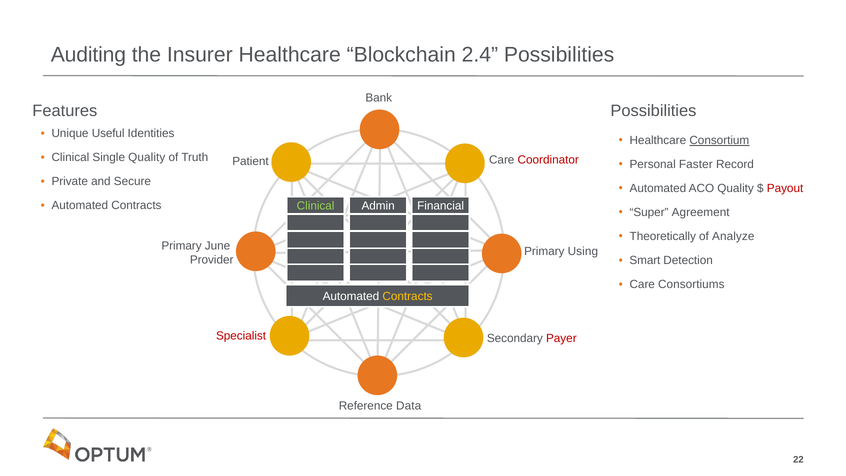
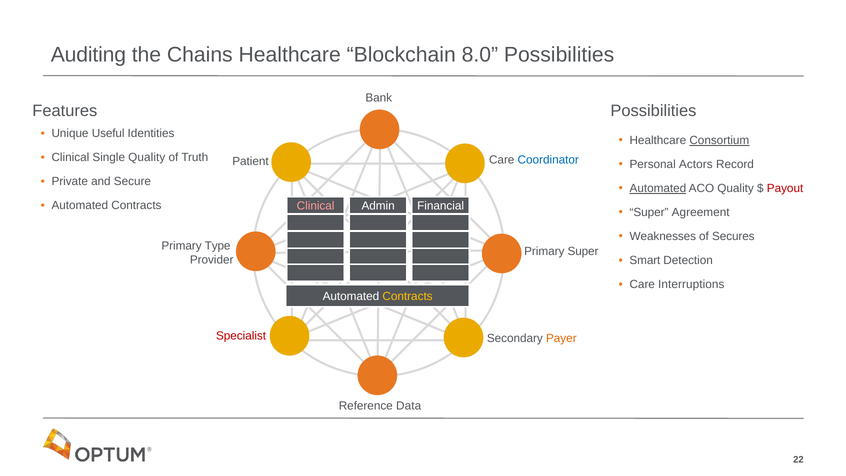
Insurer: Insurer -> Chains (200, 55)
2.4: 2.4 -> 8.0 (480, 55)
Coordinator colour: red -> blue (548, 160)
Faster: Faster -> Actors (696, 164)
Automated underline: none -> present (658, 188)
Clinical colour: light green -> pink (316, 206)
Theoretically: Theoretically -> Weaknesses (663, 236)
Analyze: Analyze -> Secures (733, 236)
June: June -> Type (218, 246)
Primary Using: Using -> Super (583, 251)
Consortiums: Consortiums -> Interruptions (691, 284)
Payer colour: red -> orange (561, 338)
